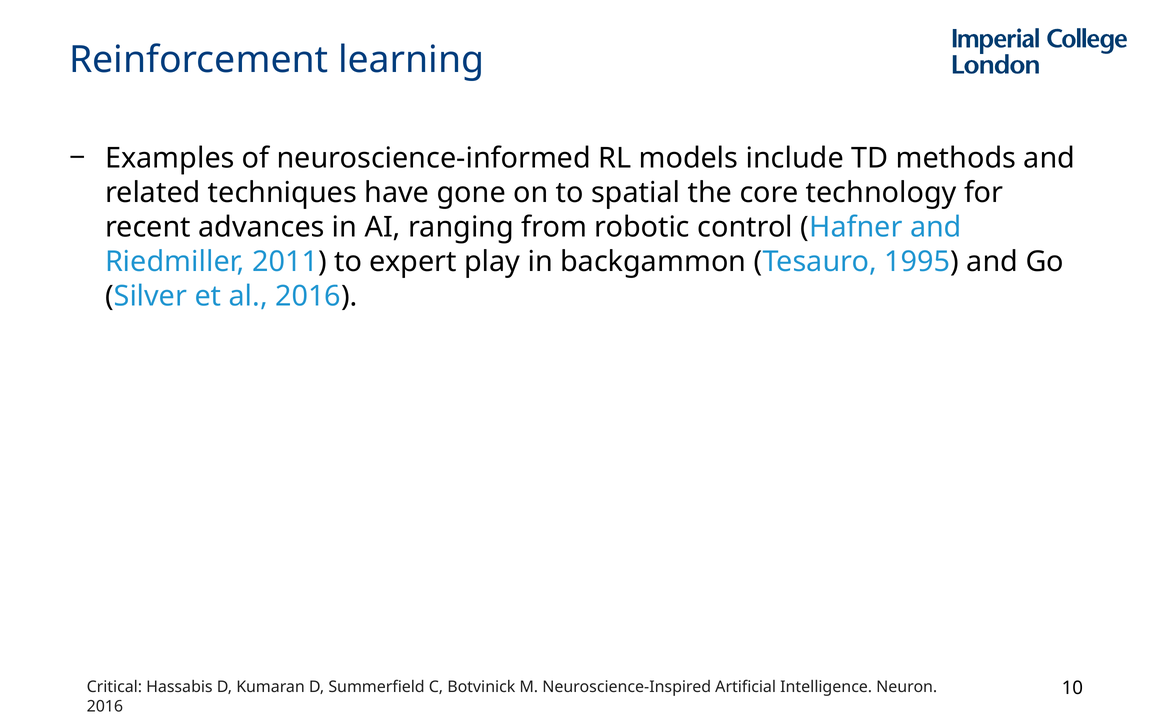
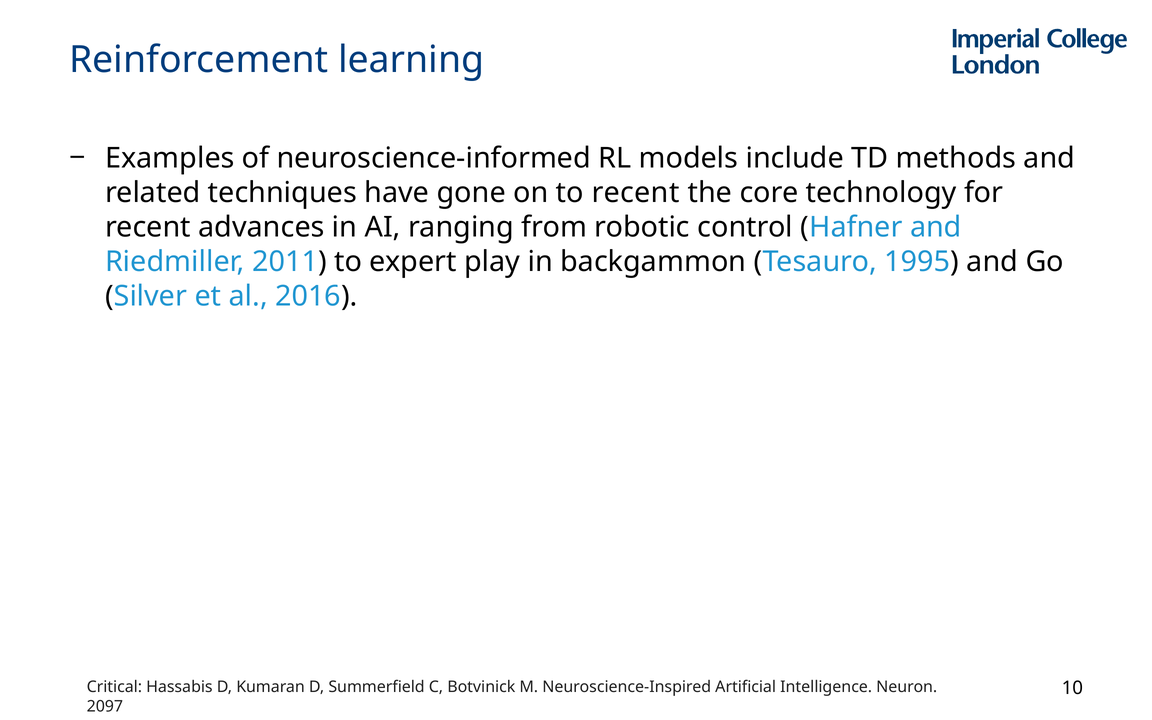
to spatial: spatial -> recent (636, 193)
2016: 2016 -> 2097 (105, 706)
